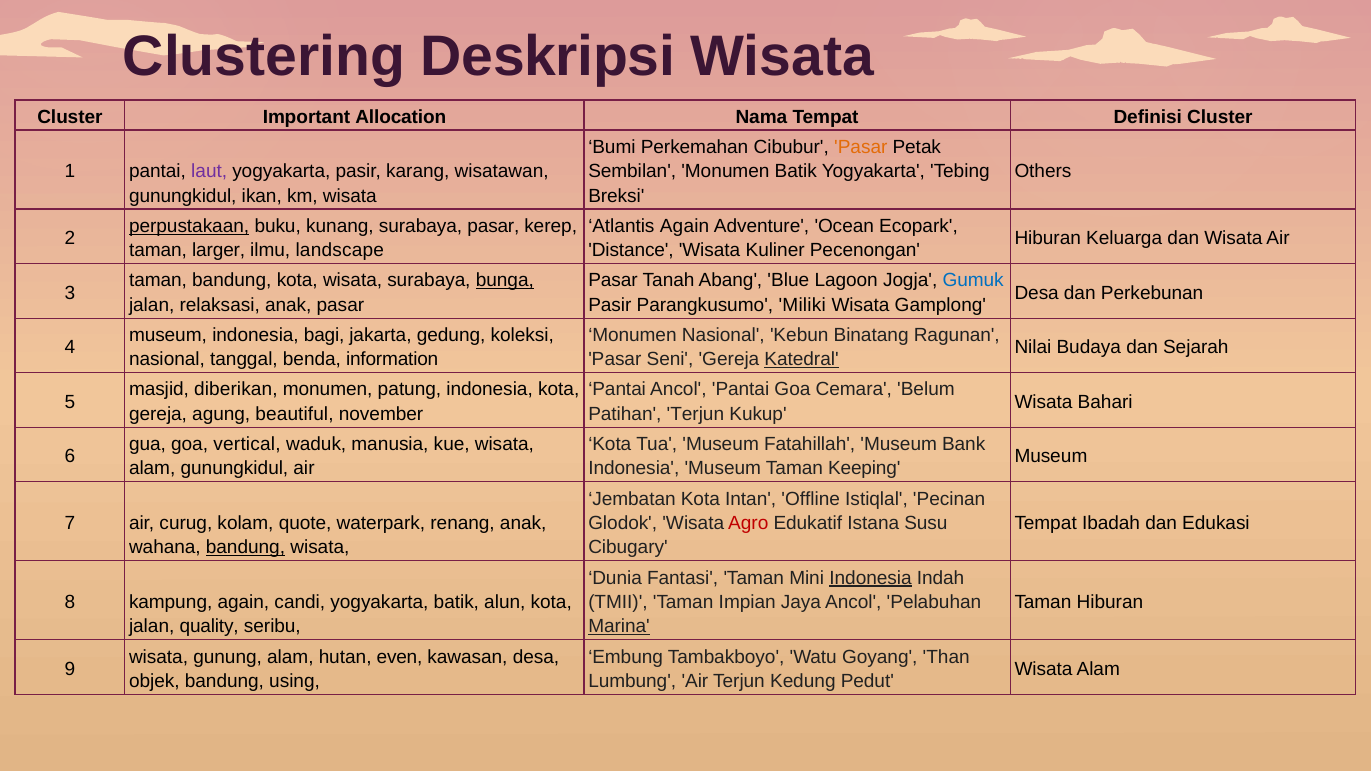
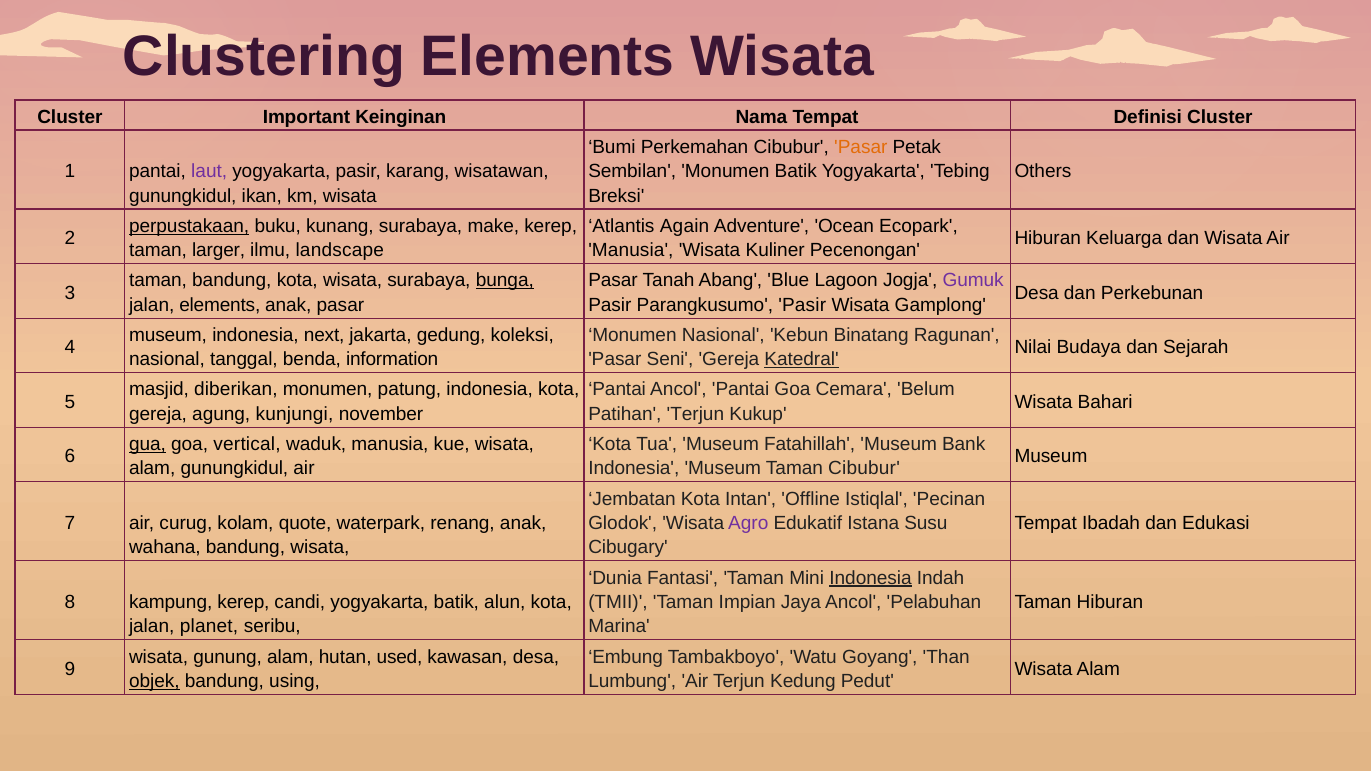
Clustering Deskripsi: Deskripsi -> Elements (548, 57)
Allocation: Allocation -> Keinginan (401, 117)
surabaya pasar: pasar -> make (493, 226)
Distance: Distance -> Manusia (631, 251)
Gumuk colour: blue -> purple (973, 281)
jalan relaksasi: relaksasi -> elements (220, 305)
Parangkusumo Miliki: Miliki -> Pasir (802, 305)
bagi: bagi -> next (324, 335)
beautiful: beautiful -> kunjungi (294, 414)
gua underline: none -> present (148, 444)
Taman Keeping: Keeping -> Cibubur (864, 469)
Agro colour: red -> purple (748, 523)
bandung underline: present -> none (245, 548)
kampung again: again -> kerep (243, 602)
quality: quality -> planet (209, 627)
Marina underline: present -> none (619, 627)
even: even -> used (400, 657)
objek underline: none -> present (154, 681)
